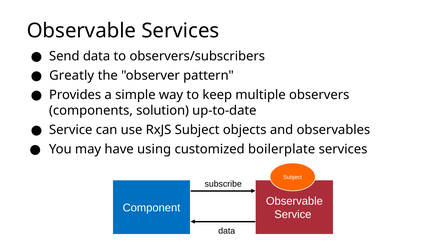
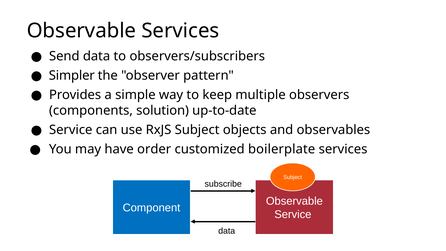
Greatly: Greatly -> Simpler (72, 76)
using: using -> order (154, 149)
